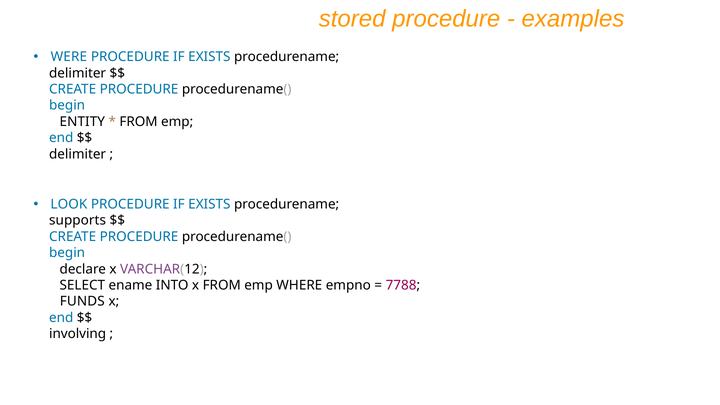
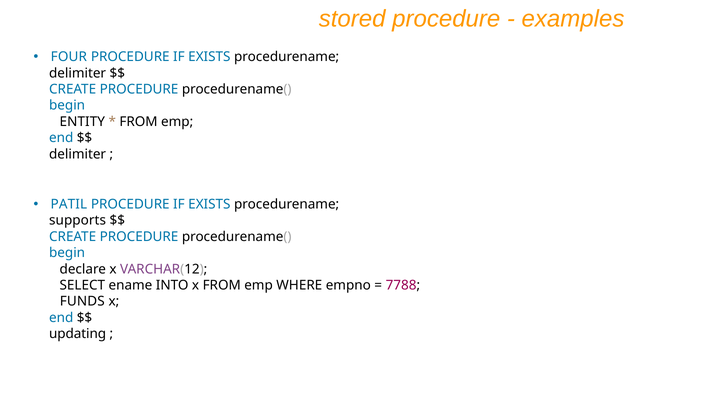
WERE: WERE -> FOUR (69, 57)
LOOK: LOOK -> PATIL (69, 204)
involving: involving -> updating (78, 334)
